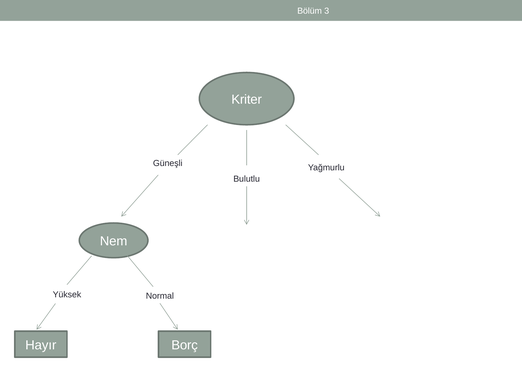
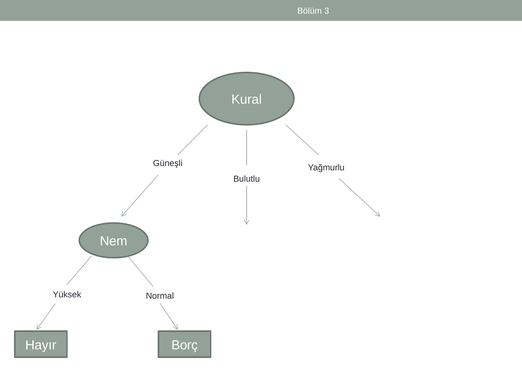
Kriter: Kriter -> Kural (247, 99)
